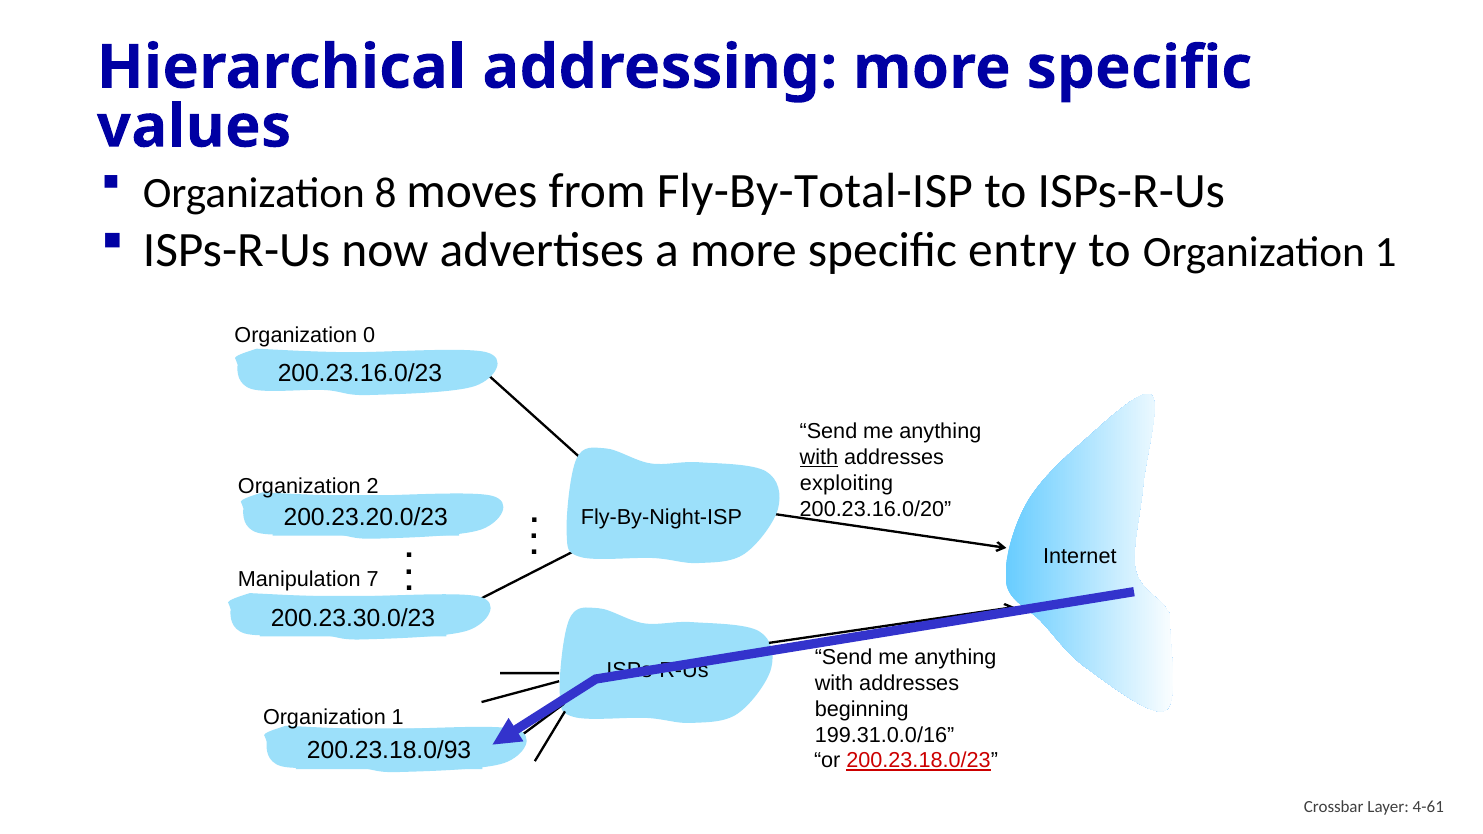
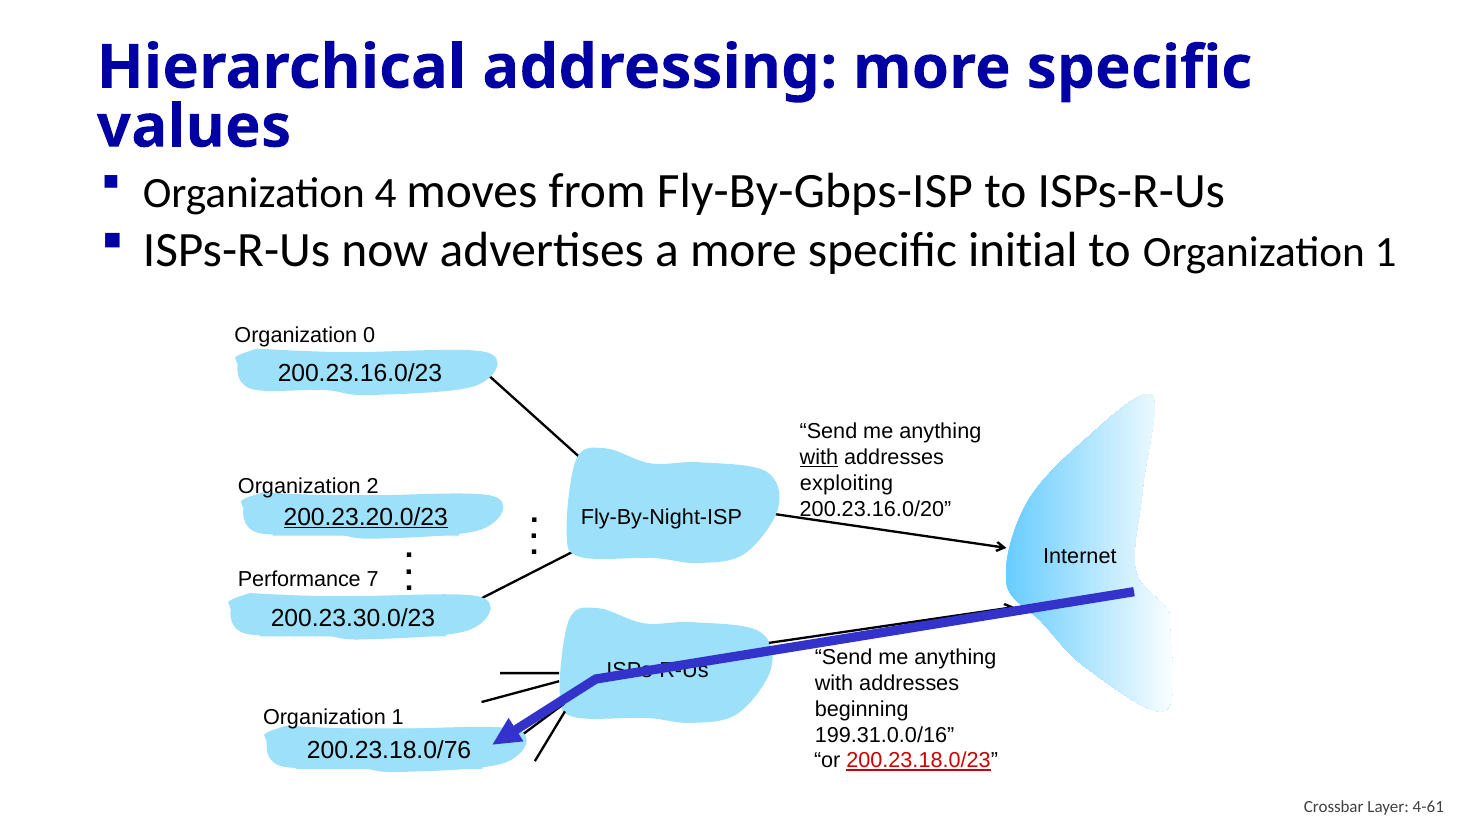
8: 8 -> 4 (386, 193)
Fly-By-Total-ISP: Fly-By-Total-ISP -> Fly-By-Gbps-ISP (815, 191)
entry: entry -> initial (1023, 250)
200.23.20.0/23 underline: none -> present (366, 517)
Manipulation: Manipulation -> Performance (299, 580)
200.23.18.0/93: 200.23.18.0/93 -> 200.23.18.0/76 (389, 751)
